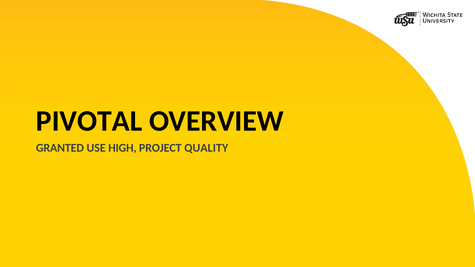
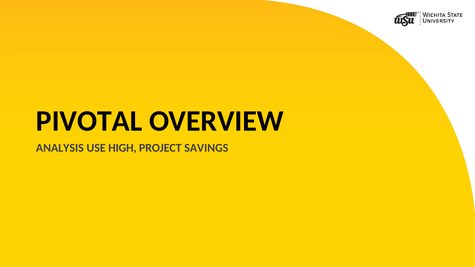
GRANTED: GRANTED -> ANALYSIS (60, 148)
QUALITY: QUALITY -> SAVINGS (206, 148)
